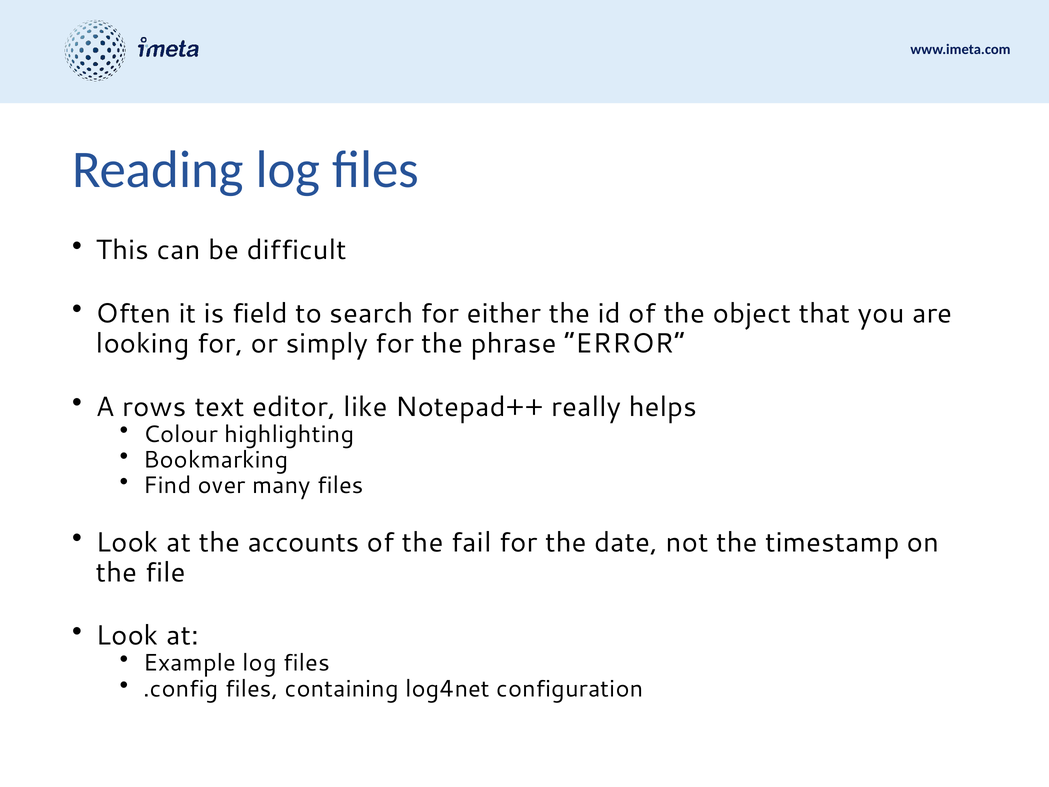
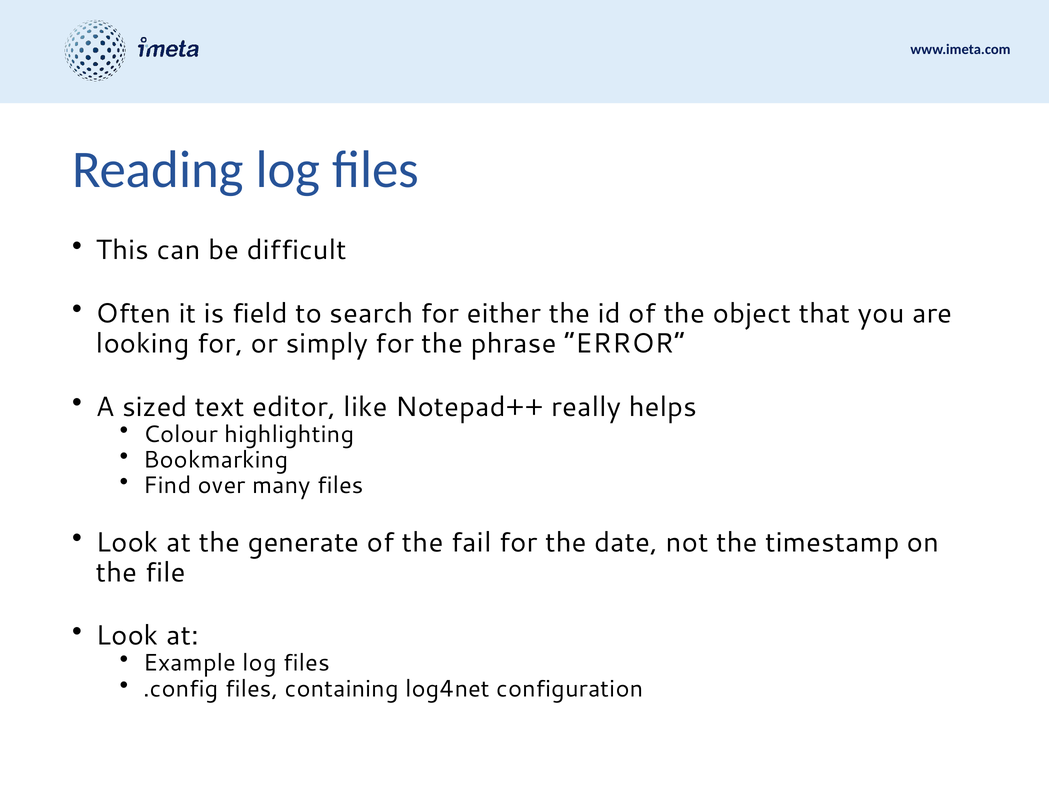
rows: rows -> sized (155, 407)
accounts: accounts -> generate (304, 542)
